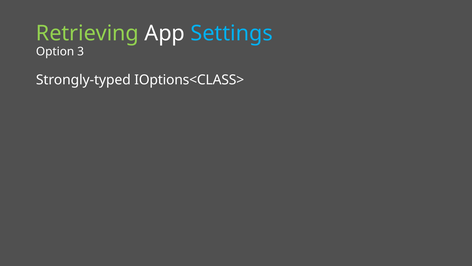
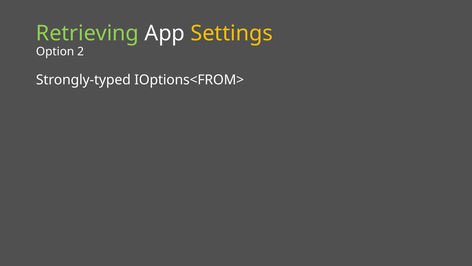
Settings colour: light blue -> yellow (232, 33)
3: 3 -> 2 (81, 51)
IOptions<CLASS>: IOptions<CLASS> -> IOptions<FROM> (189, 80)
